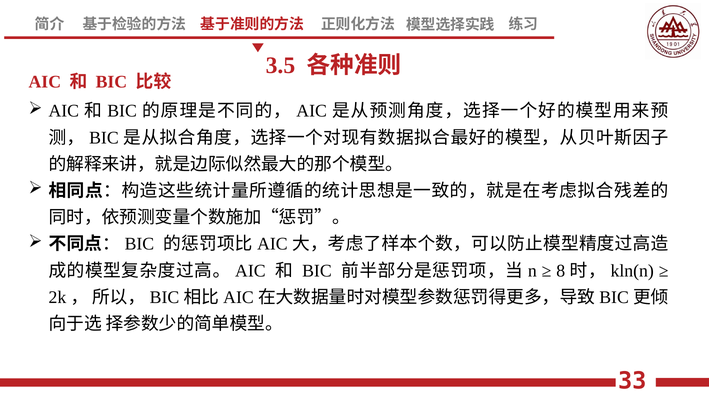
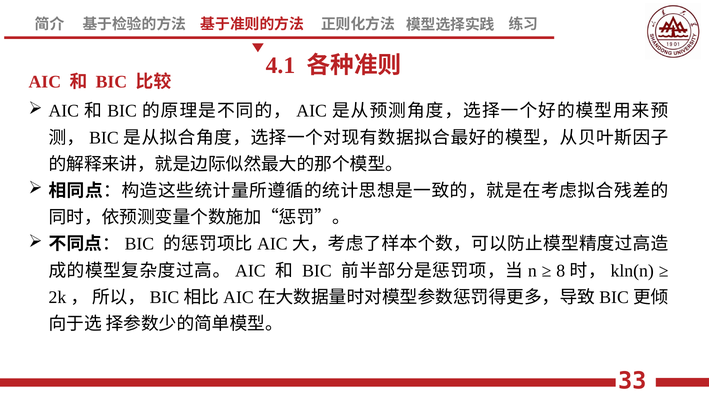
3.5: 3.5 -> 4.1 (280, 65)
